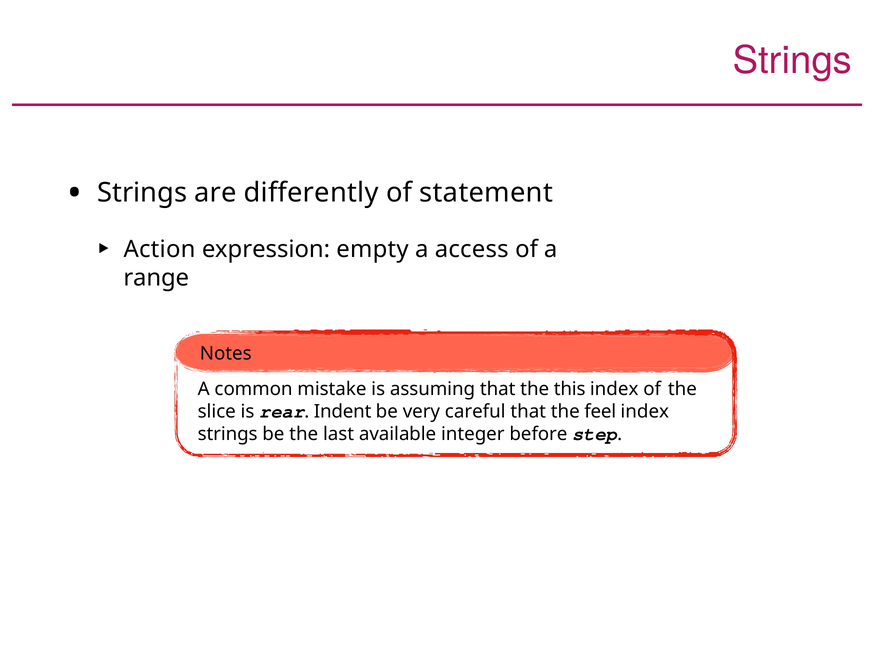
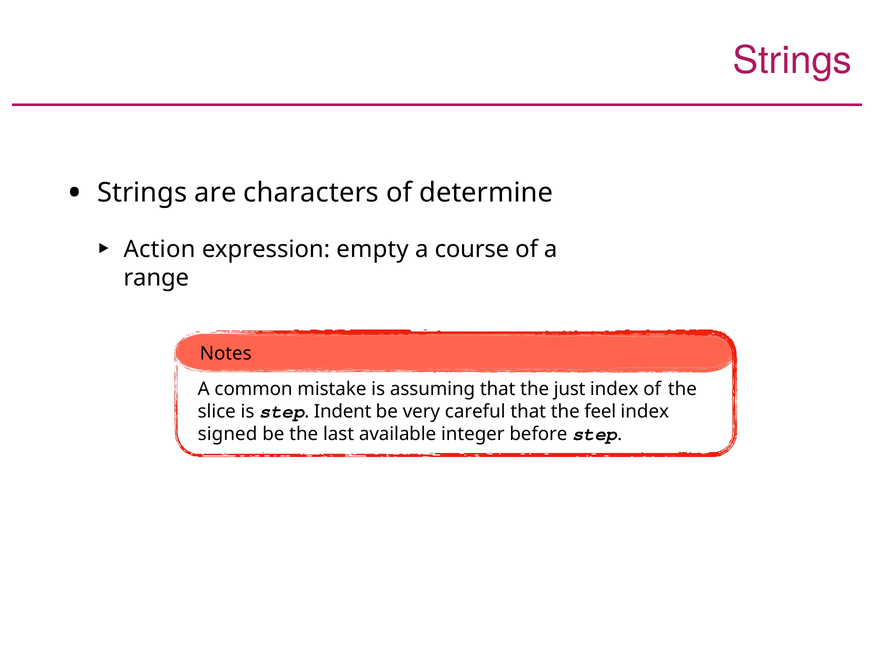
diﬀerently: diﬀerently -> characters (311, 193)
statement: statement -> determine (486, 193)
access: access -> course (472, 250)
this: this -> just (570, 390)
is rear: rear -> step (282, 412)
strings: strings -> signed (228, 434)
